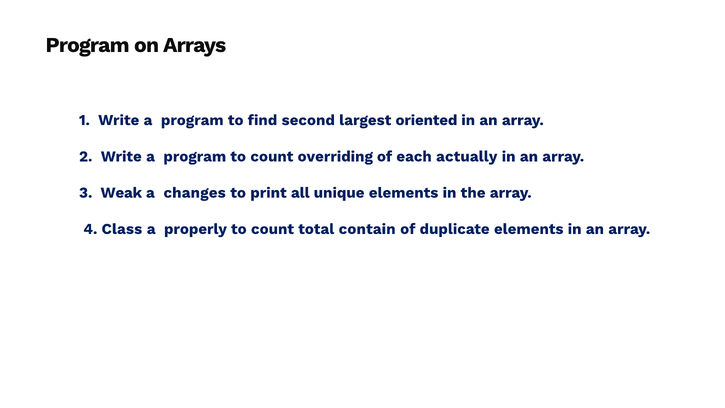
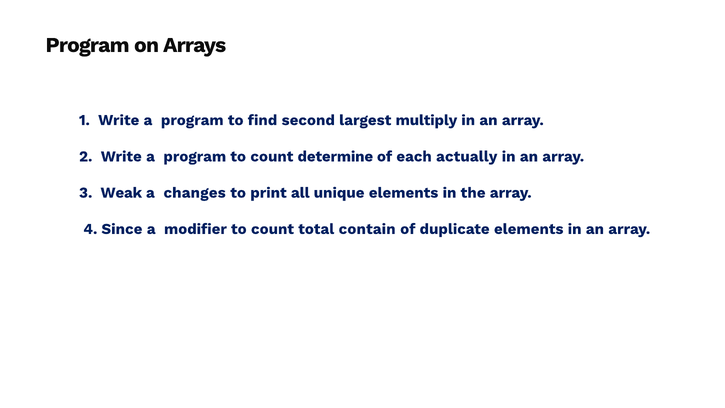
oriented: oriented -> multiply (426, 120)
overriding: overriding -> determine (335, 156)
Class: Class -> Since (122, 229)
properly: properly -> modifier (195, 229)
